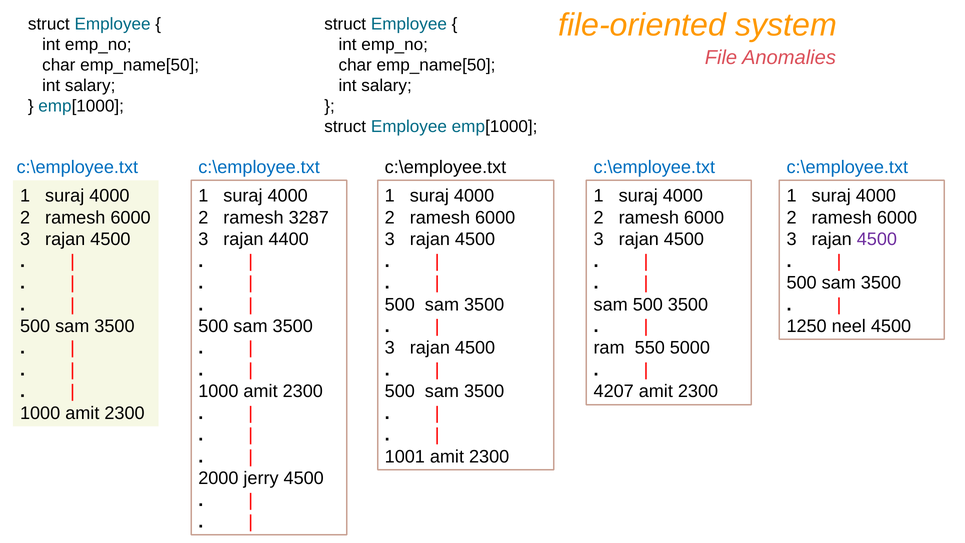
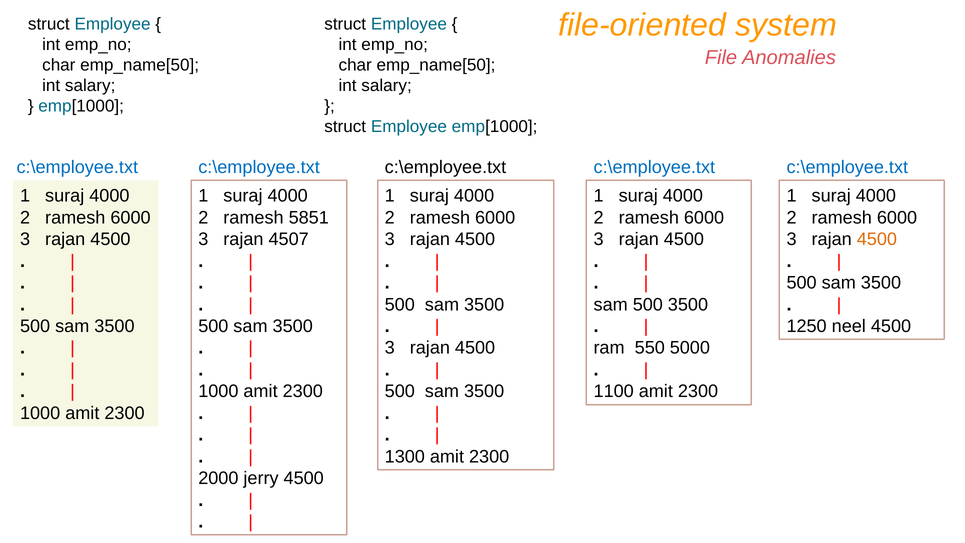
3287: 3287 -> 5851 (309, 218)
4400: 4400 -> 4507 (289, 239)
4500 colour: purple -> orange (877, 239)
4207: 4207 -> 1100 (614, 391)
1001: 1001 -> 1300 (405, 456)
